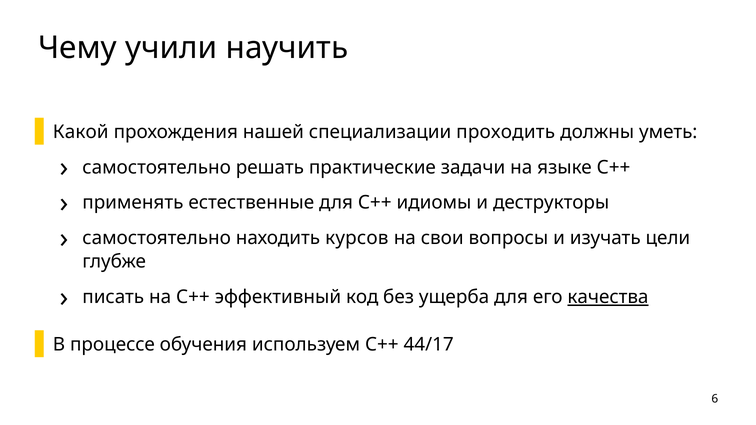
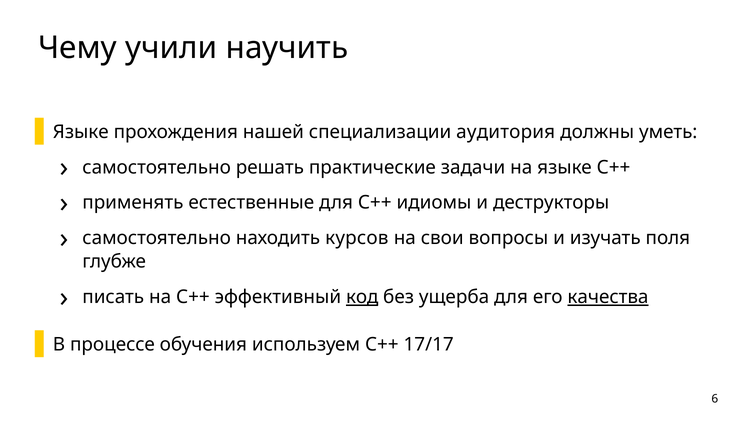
Какой: Какой -> Языке (81, 132)
проходить: проходить -> аудитория (506, 132)
цели: цели -> поля (668, 238)
код underline: none -> present (362, 297)
44/17: 44/17 -> 17/17 (429, 345)
